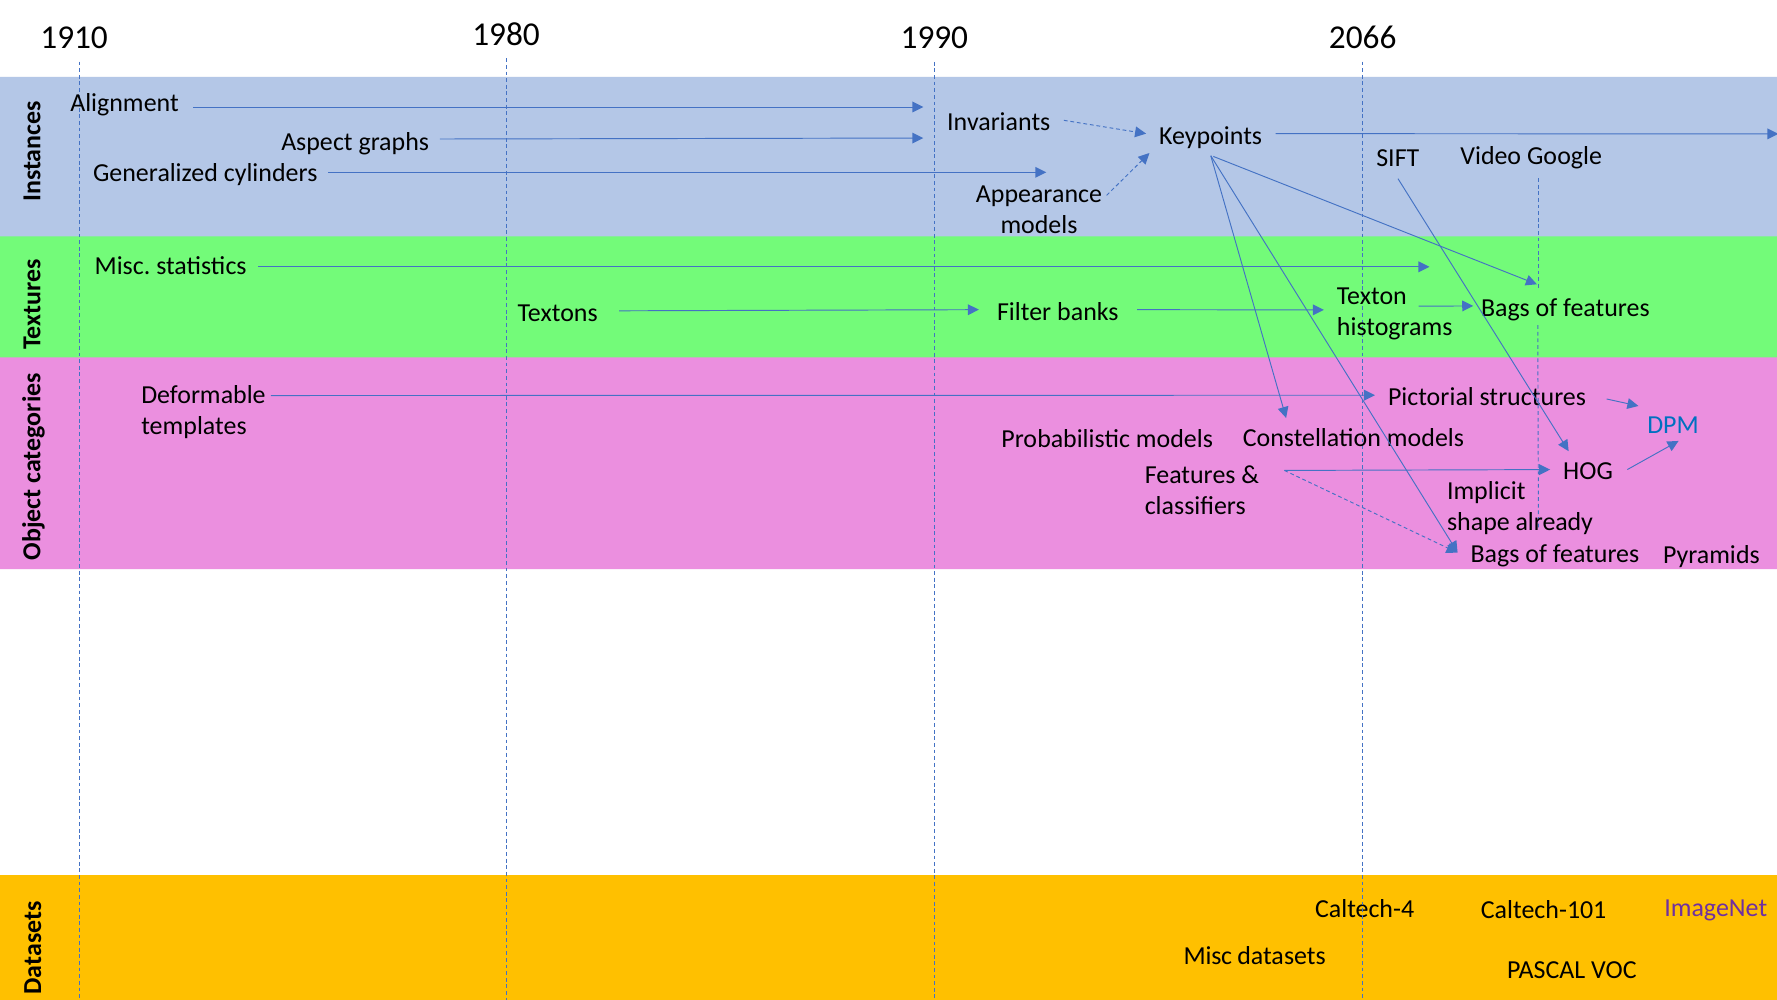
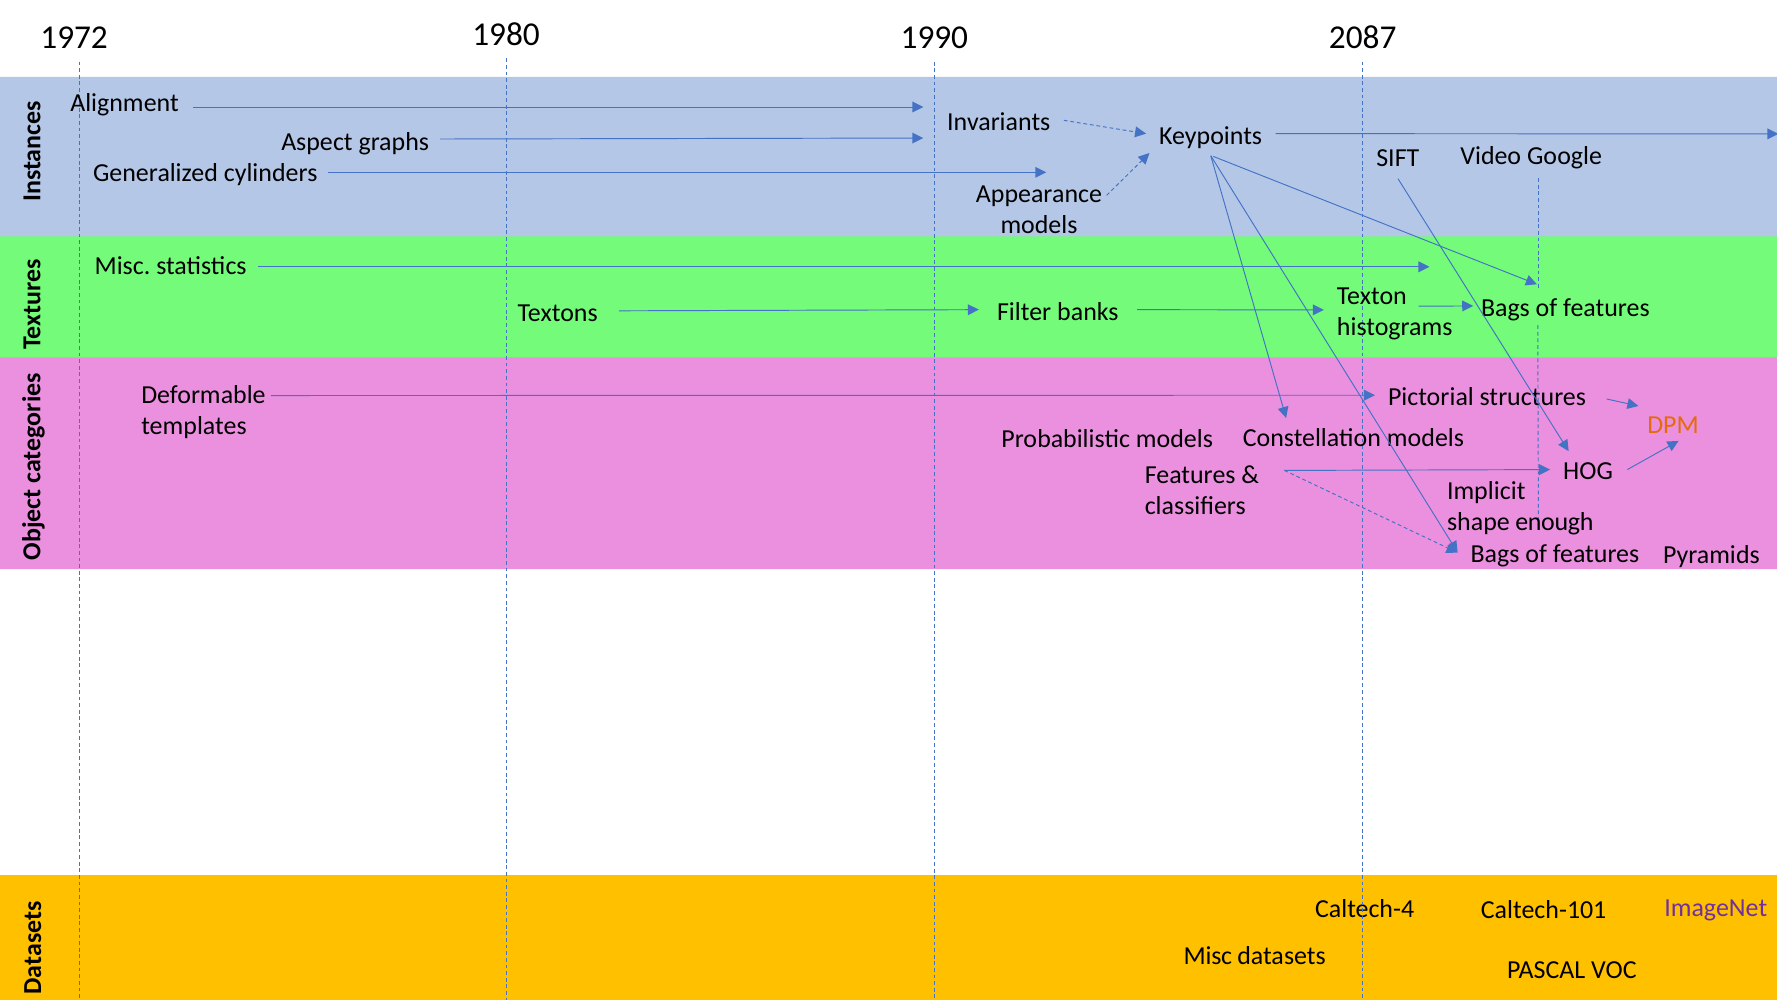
1910: 1910 -> 1972 (74, 37)
2066: 2066 -> 2087 (1363, 37)
DPM colour: blue -> orange (1673, 425)
already: already -> enough (1554, 522)
